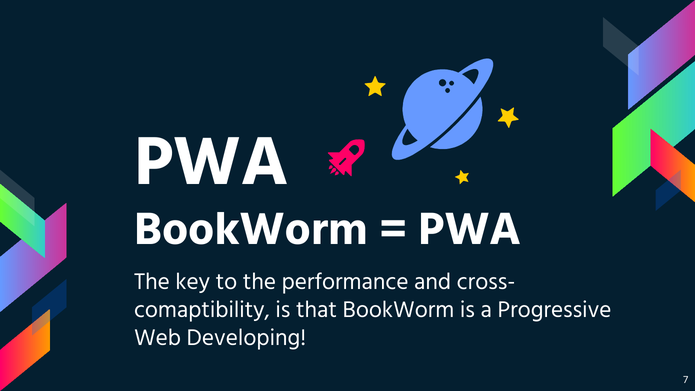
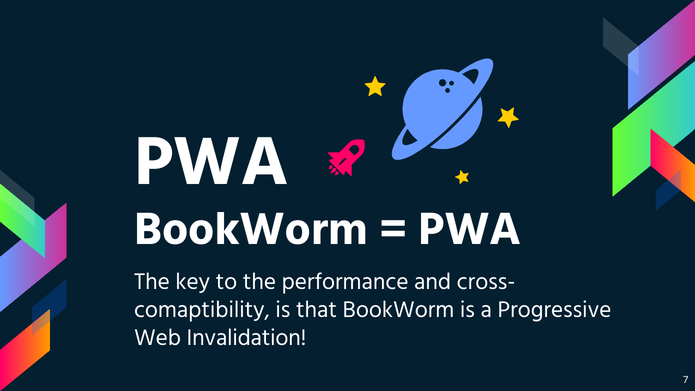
Developing: Developing -> Invalidation (247, 337)
